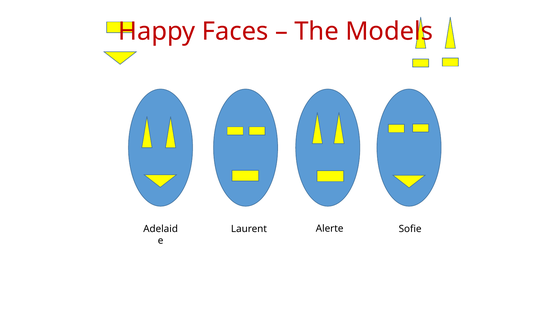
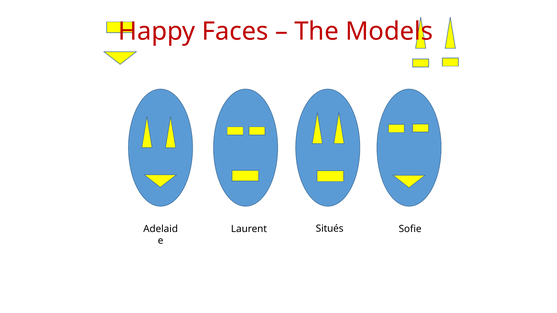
Alerte: Alerte -> Situés (330, 229)
